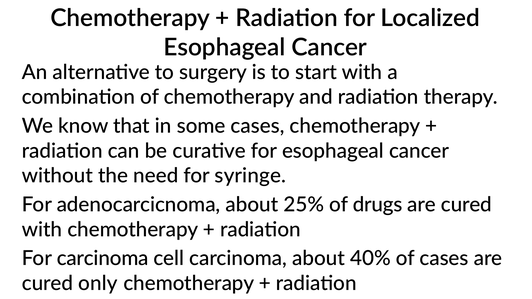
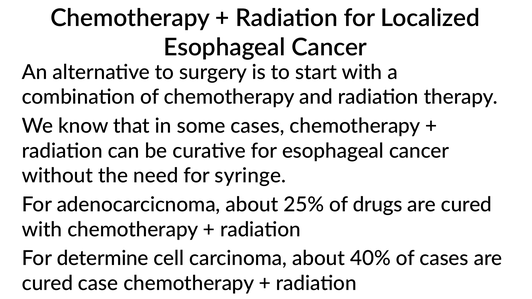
For carcinoma: carcinoma -> determine (103, 259)
only: only -> case (98, 284)
